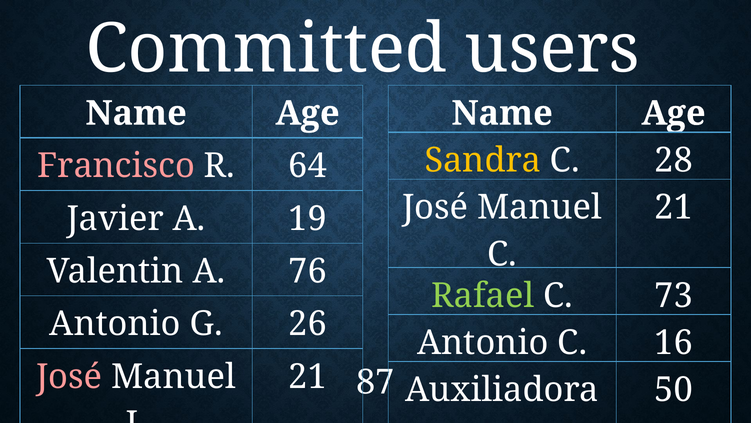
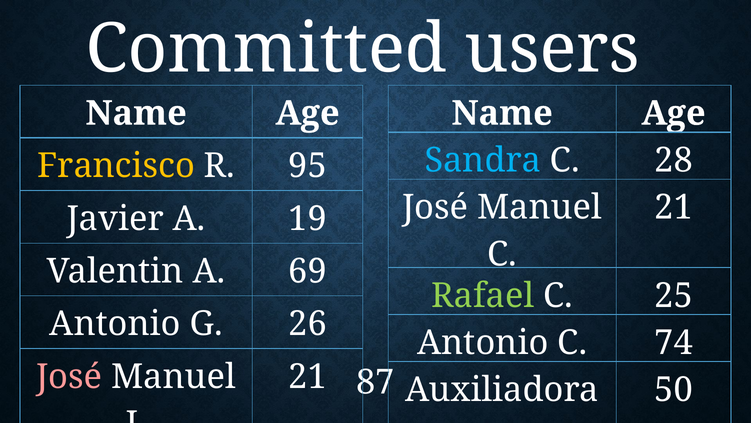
Sandra colour: yellow -> light blue (483, 160)
Francisco colour: pink -> yellow (116, 166)
64: 64 -> 95 (308, 166)
76: 76 -> 69 (308, 271)
73: 73 -> 25 (674, 295)
16: 16 -> 74 (674, 342)
